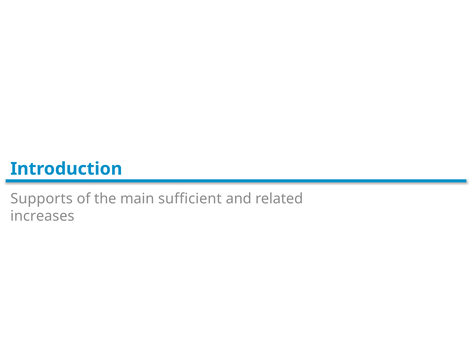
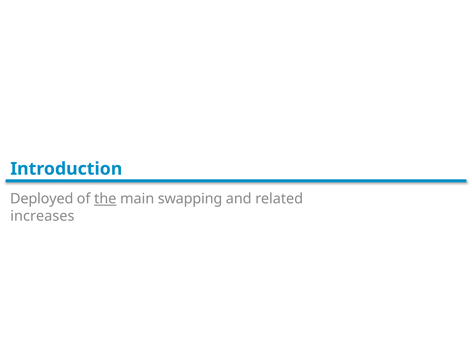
Supports: Supports -> Deployed (42, 199)
the underline: none -> present (105, 199)
sufficient: sufficient -> swapping (190, 199)
